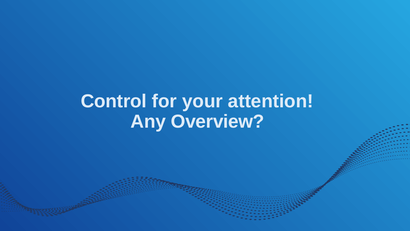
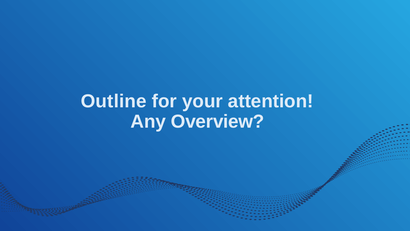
Control: Control -> Outline (114, 101)
